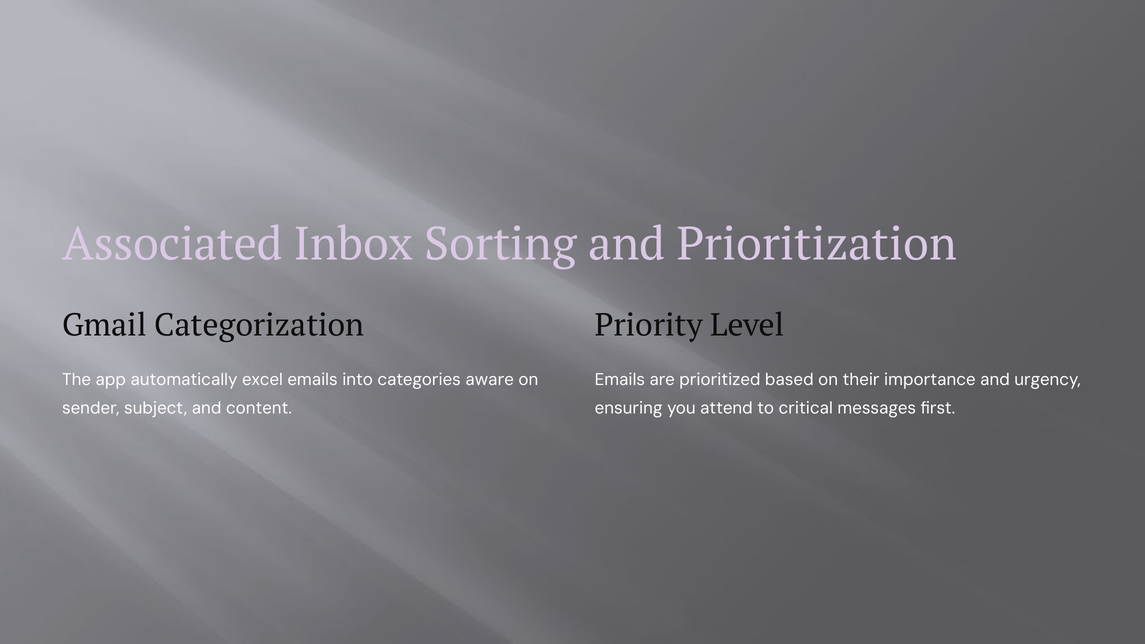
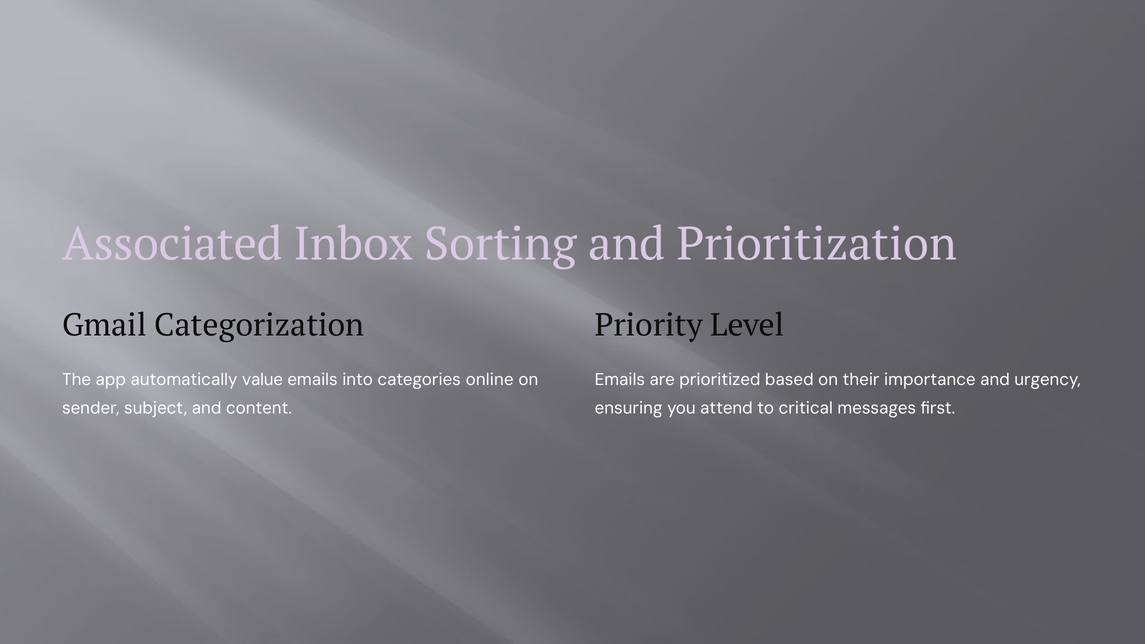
excel: excel -> value (262, 380)
aware: aware -> online (490, 380)
